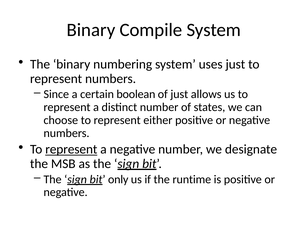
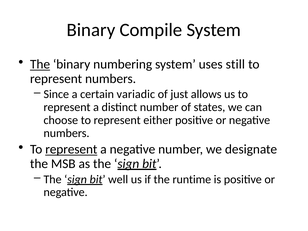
The underline: none -> present (40, 64)
uses just: just -> still (235, 64)
boolean: boolean -> variadic (136, 94)
only: only -> well (118, 179)
